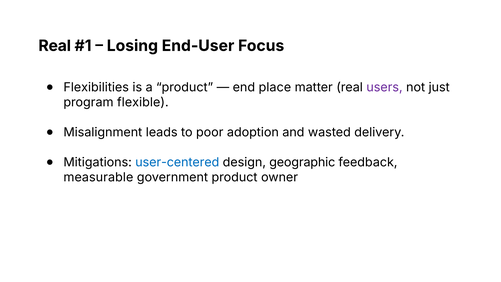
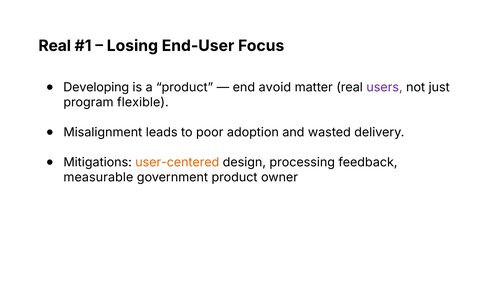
Flexibilities: Flexibilities -> Developing (96, 87)
place: place -> avoid (275, 87)
user-centered colour: blue -> orange (177, 162)
geographic: geographic -> processing (302, 162)
